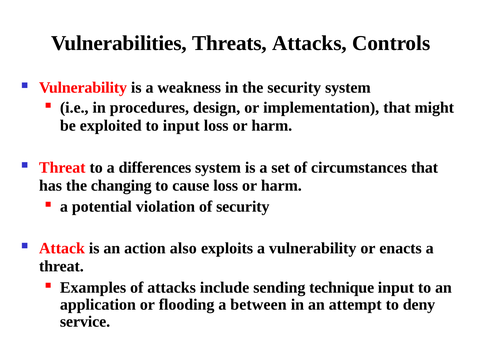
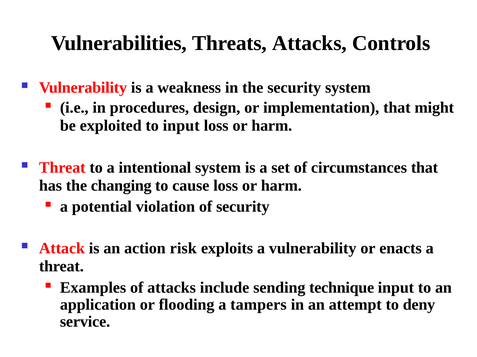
differences: differences -> intentional (155, 168)
also: also -> risk (183, 249)
between: between -> tampers (259, 305)
